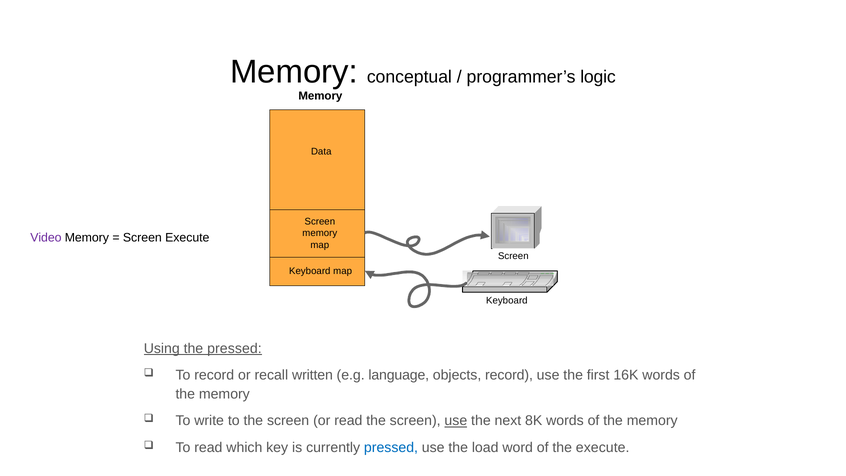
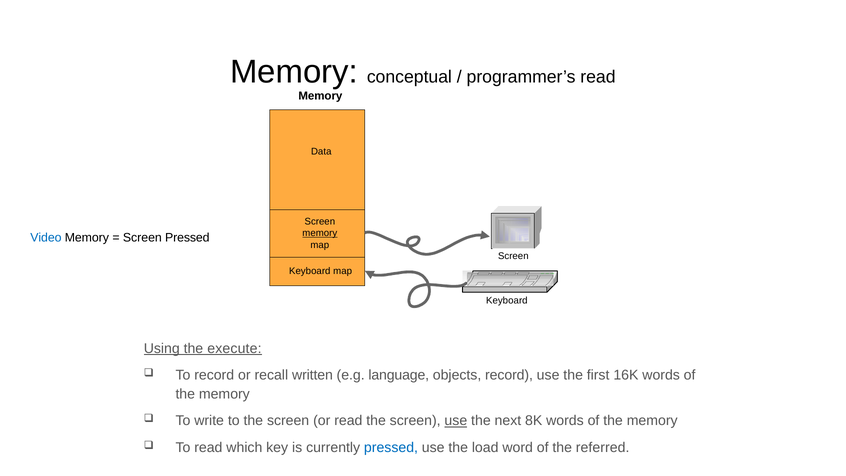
programmer’s logic: logic -> read (598, 77)
memory underline: none -> present (320, 233)
Video colour: purple -> blue (46, 238)
Screen Execute: Execute -> Pressed (187, 238)
the pressed: pressed -> execute (234, 348)
the execute: execute -> referred (603, 447)
